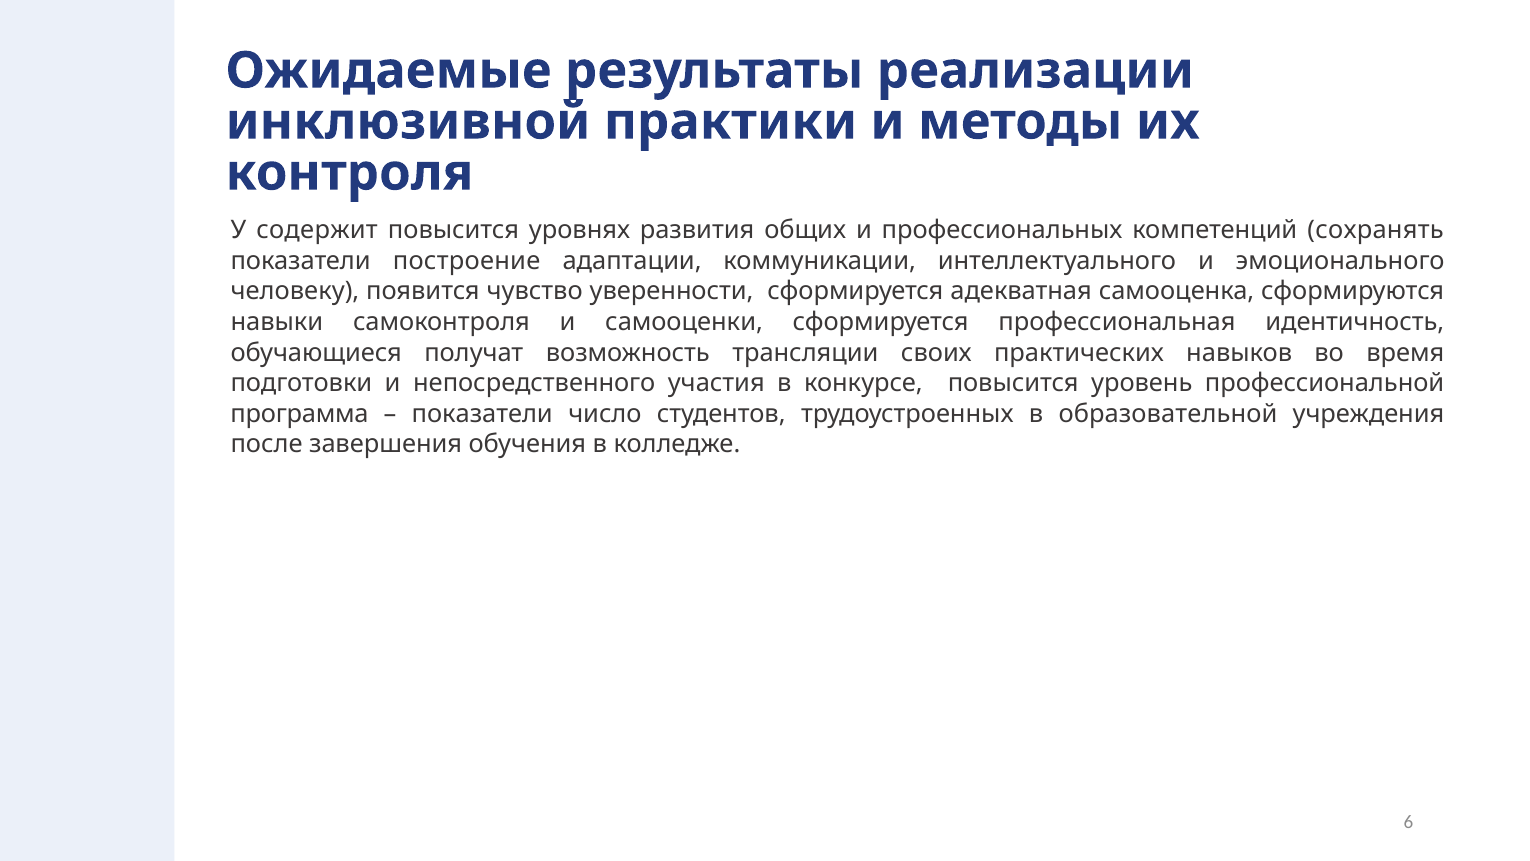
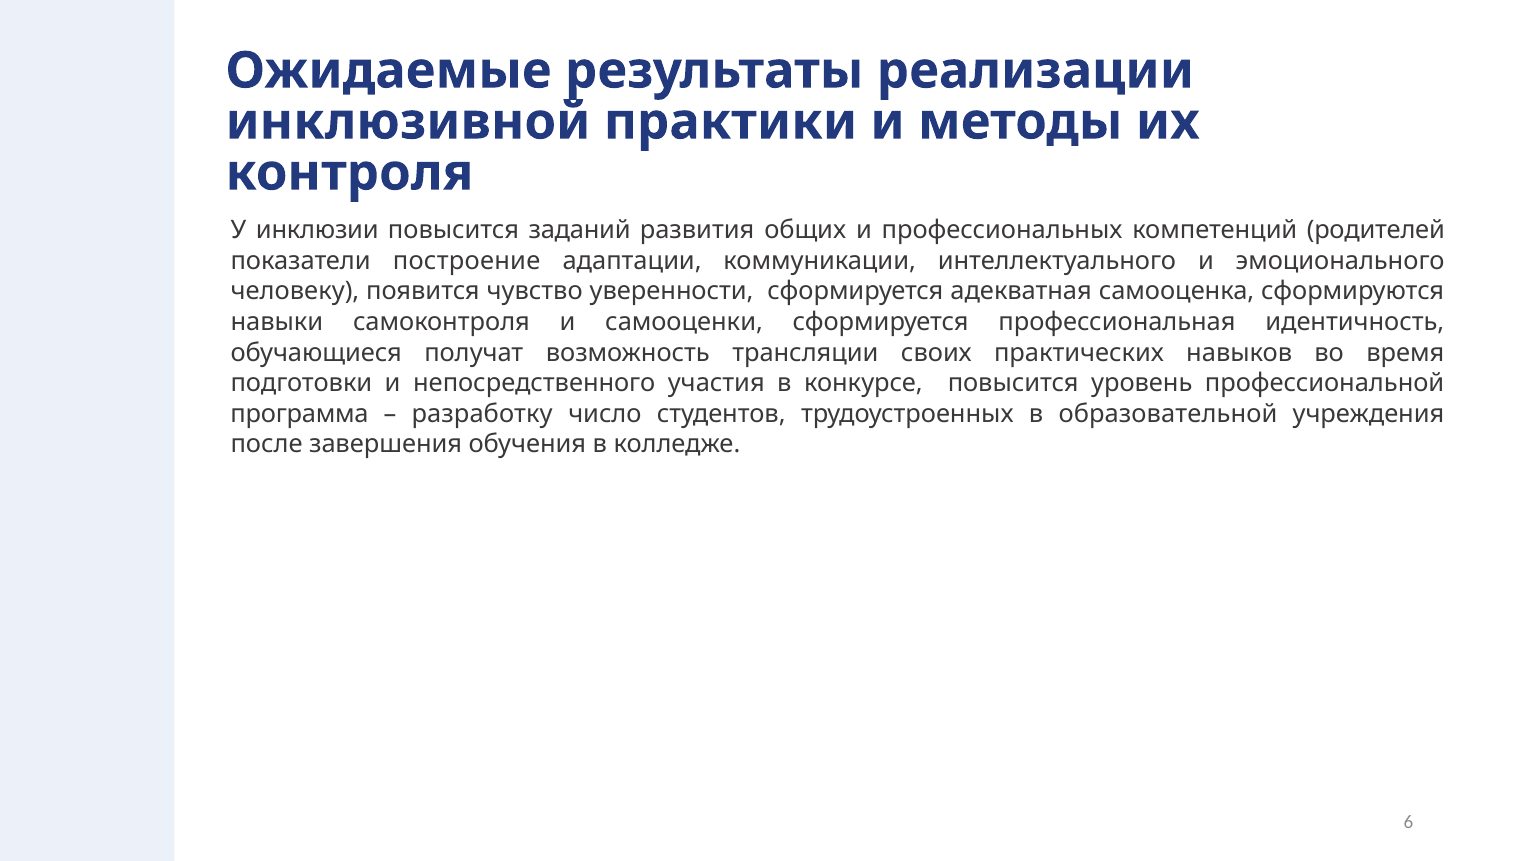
содержит: содержит -> инклюзии (317, 230)
уровнях: уровнях -> заданий (580, 230)
сохранять: сохранять -> родителей (1376, 230)
показатели: показатели -> разработку (482, 414)
